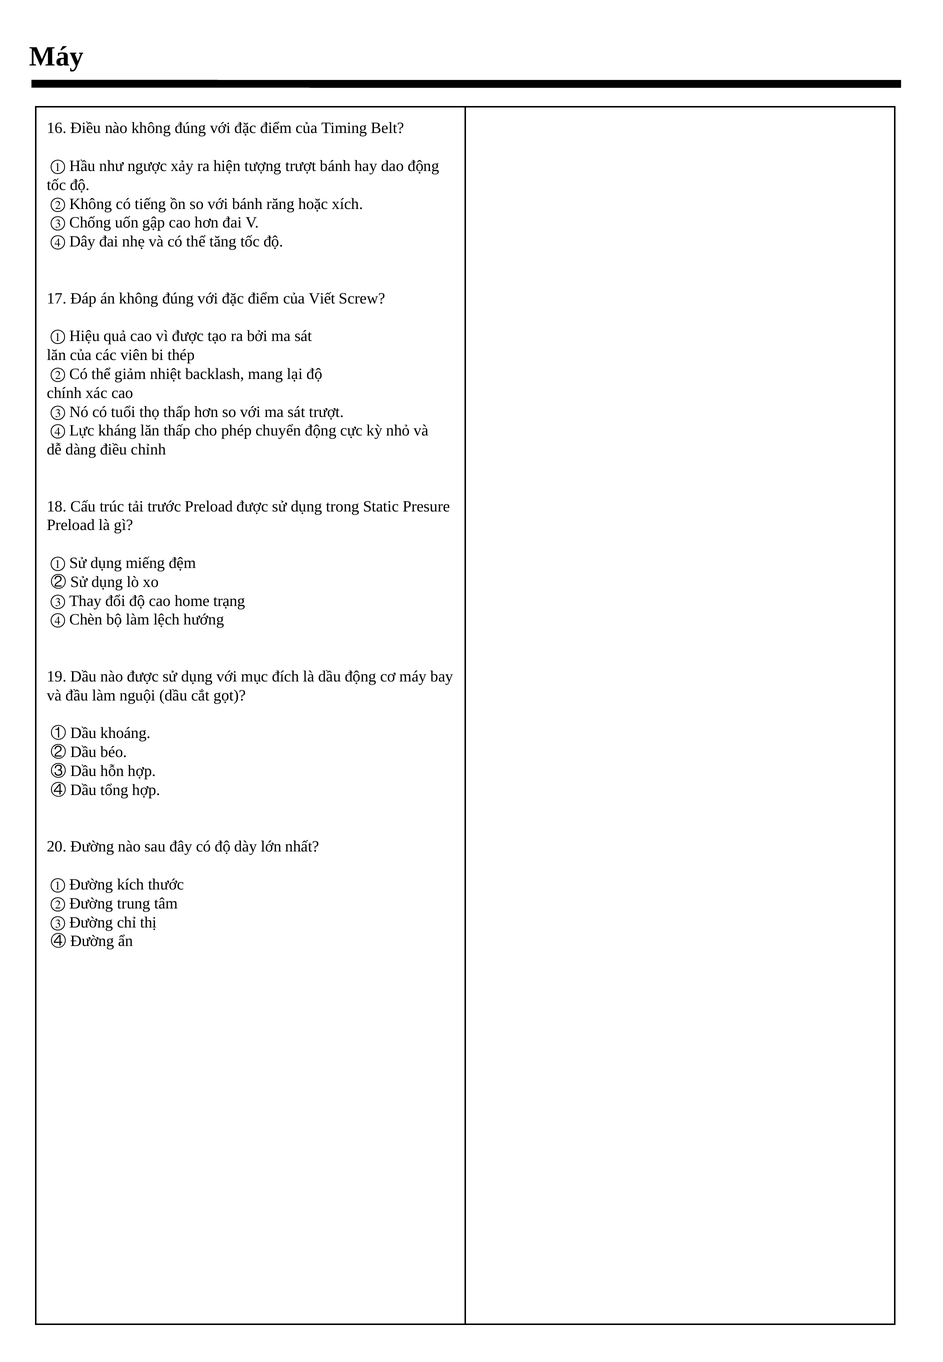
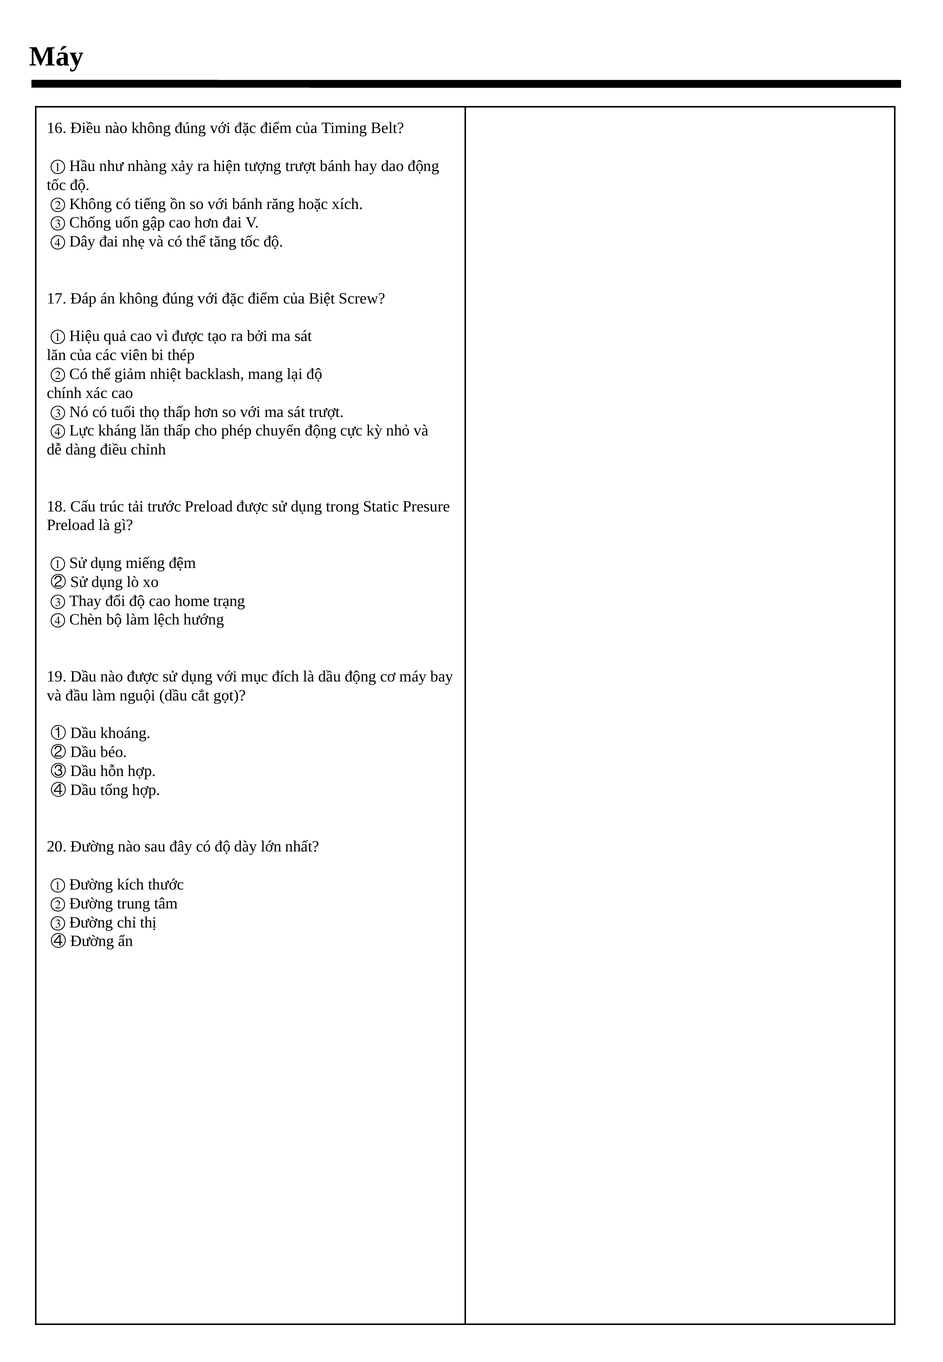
ngược: ngược -> nhàng (147, 166)
Viết: Viết -> Biệt (322, 298)
